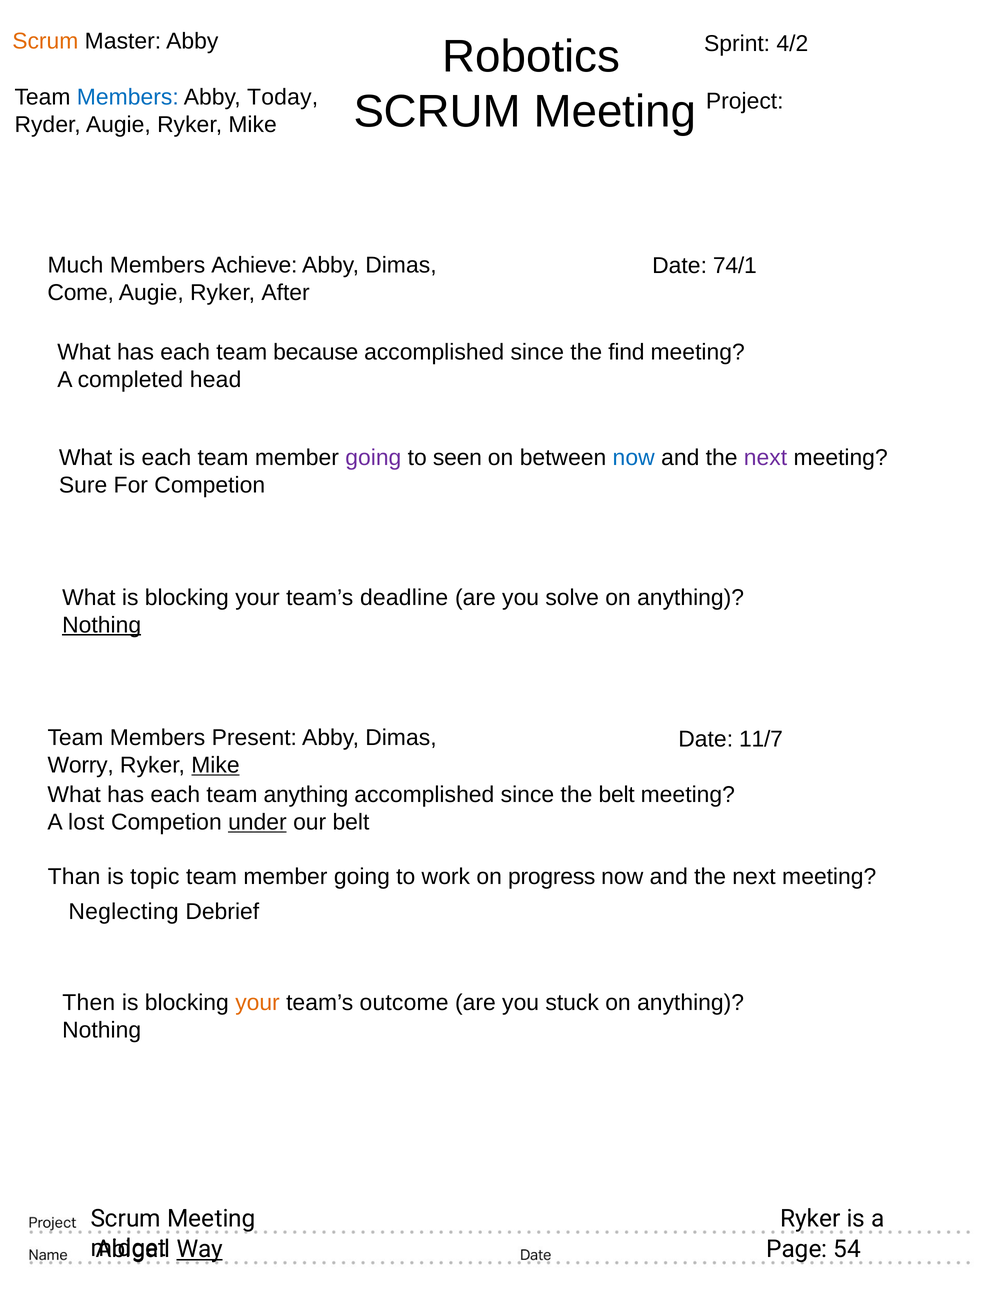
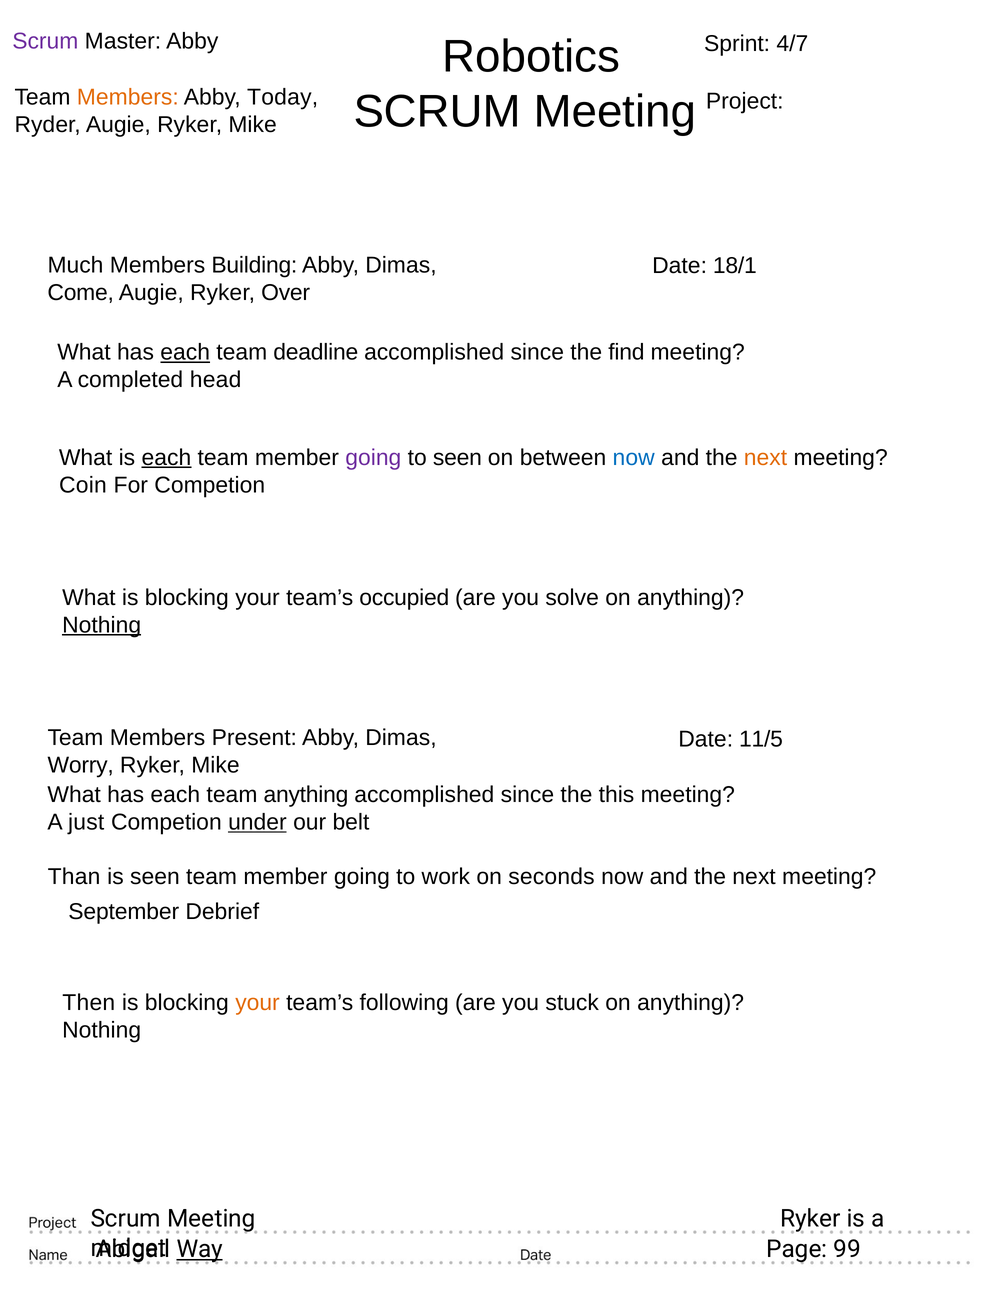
Scrum colour: orange -> purple (45, 41)
4/2: 4/2 -> 4/7 (792, 44)
Members colour: blue -> orange (128, 97)
Achieve: Achieve -> Building (254, 265)
74/1: 74/1 -> 18/1 (735, 266)
After: After -> Over (286, 293)
each underline: none -> present (185, 352)
because: because -> deadline (316, 352)
each underline: none -> present (166, 458)
next colour: purple -> orange (765, 458)
Sure: Sure -> Coin (83, 485)
deadline: deadline -> occupied (404, 598)
11/7: 11/7 -> 11/5 (761, 739)
Mike underline: present -> none (215, 765)
the belt: belt -> this (616, 795)
lost: lost -> just (86, 822)
is topic: topic -> seen (155, 877)
progress: progress -> seconds (551, 877)
Neglecting: Neglecting -> September (124, 912)
outcome: outcome -> following (404, 1003)
54: 54 -> 99 (847, 1249)
